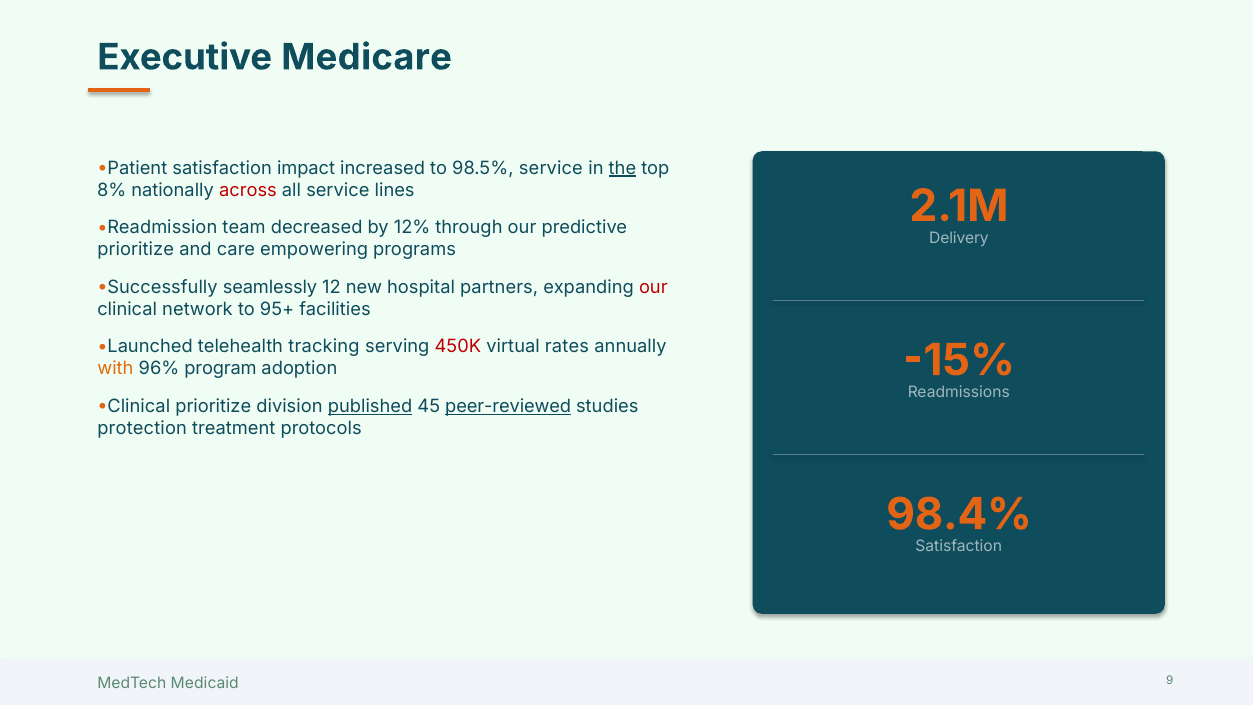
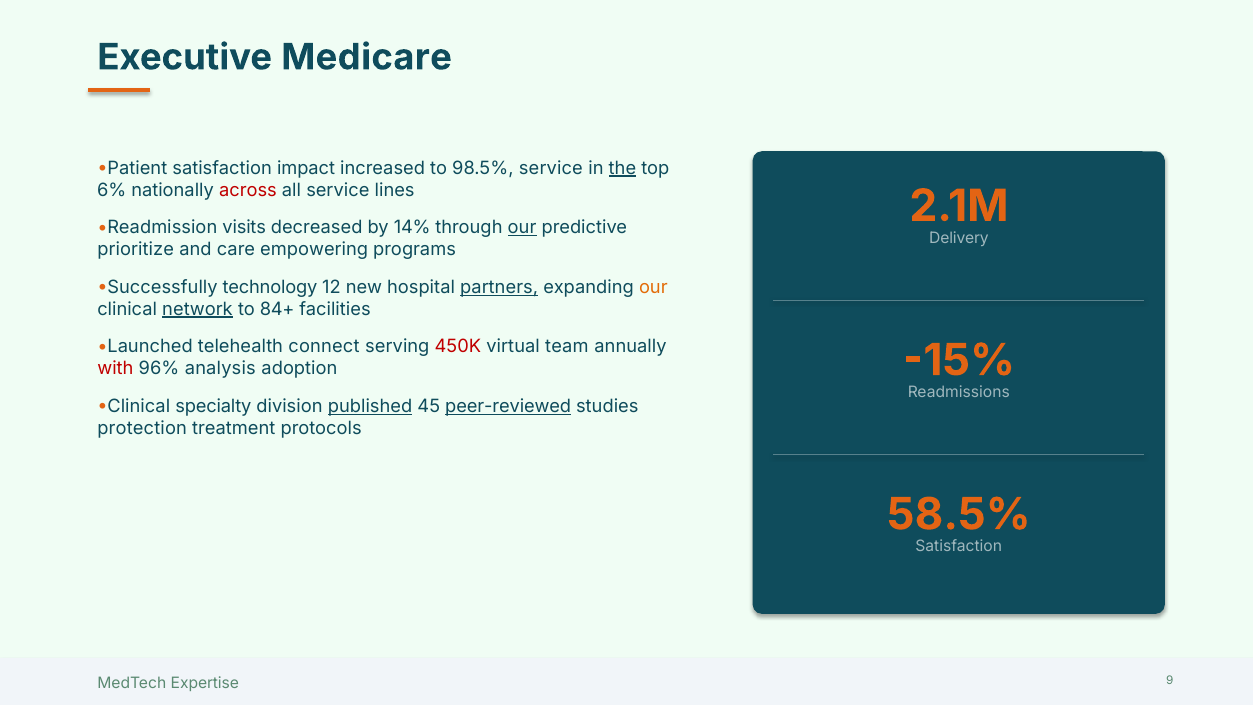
8%: 8% -> 6% (112, 190)
team: team -> visits (244, 228)
12%: 12% -> 14% (412, 228)
our underline: none -> present (522, 228)
seamlessly: seamlessly -> technology (270, 287)
partners underline: none -> present (499, 287)
our colour: red -> orange (653, 287)
network underline: none -> present (197, 309)
95+: 95+ -> 84+ (277, 309)
tracking: tracking -> connect (324, 347)
rates: rates -> team (567, 347)
with colour: orange -> red (115, 369)
program: program -> analysis (220, 369)
Clinical prioritize: prioritize -> specialty (213, 406)
98.4%: 98.4% -> 58.5% (959, 514)
Medicaid: Medicaid -> Expertise (205, 683)
